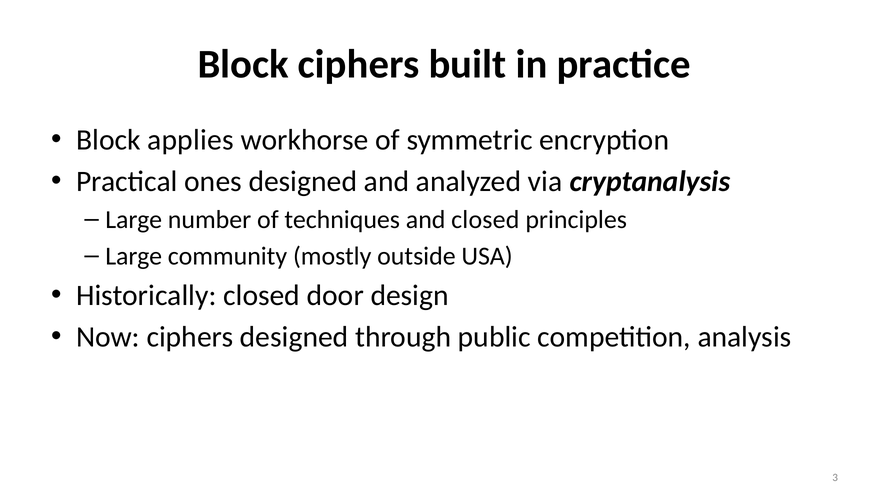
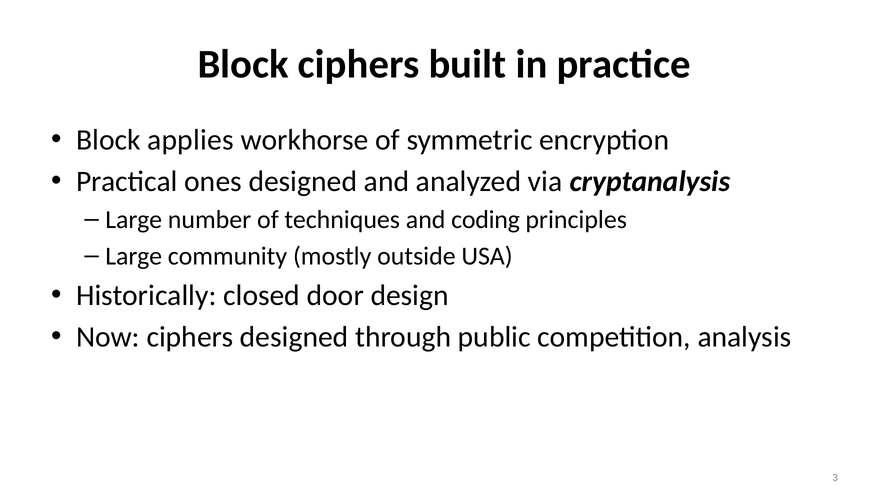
and closed: closed -> coding (486, 220)
